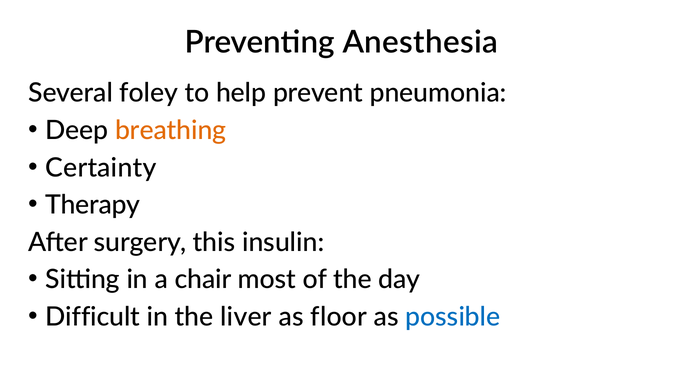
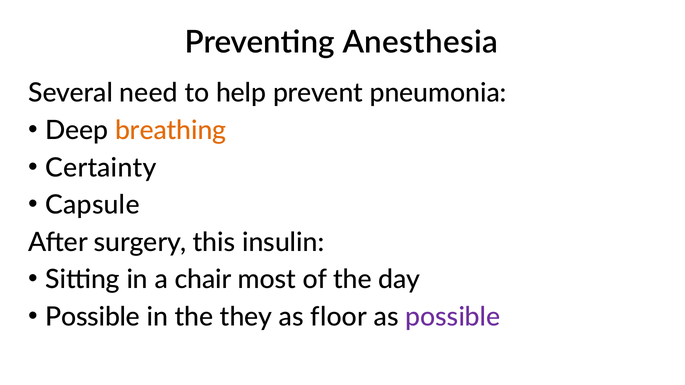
foley: foley -> need (148, 93)
Therapy: Therapy -> Capsule (92, 205)
Difficult: Difficult -> Possible (93, 317)
liver: liver -> they (246, 317)
possible colour: blue -> purple (453, 317)
